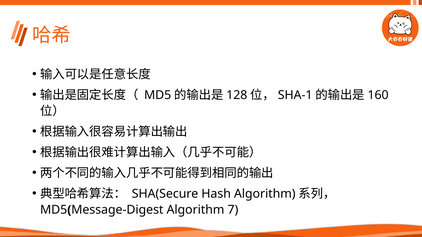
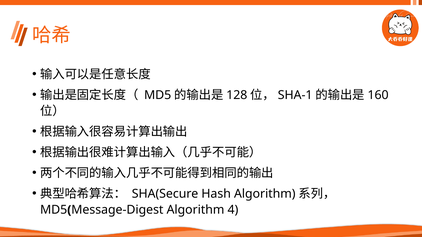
7: 7 -> 4 (233, 210)
